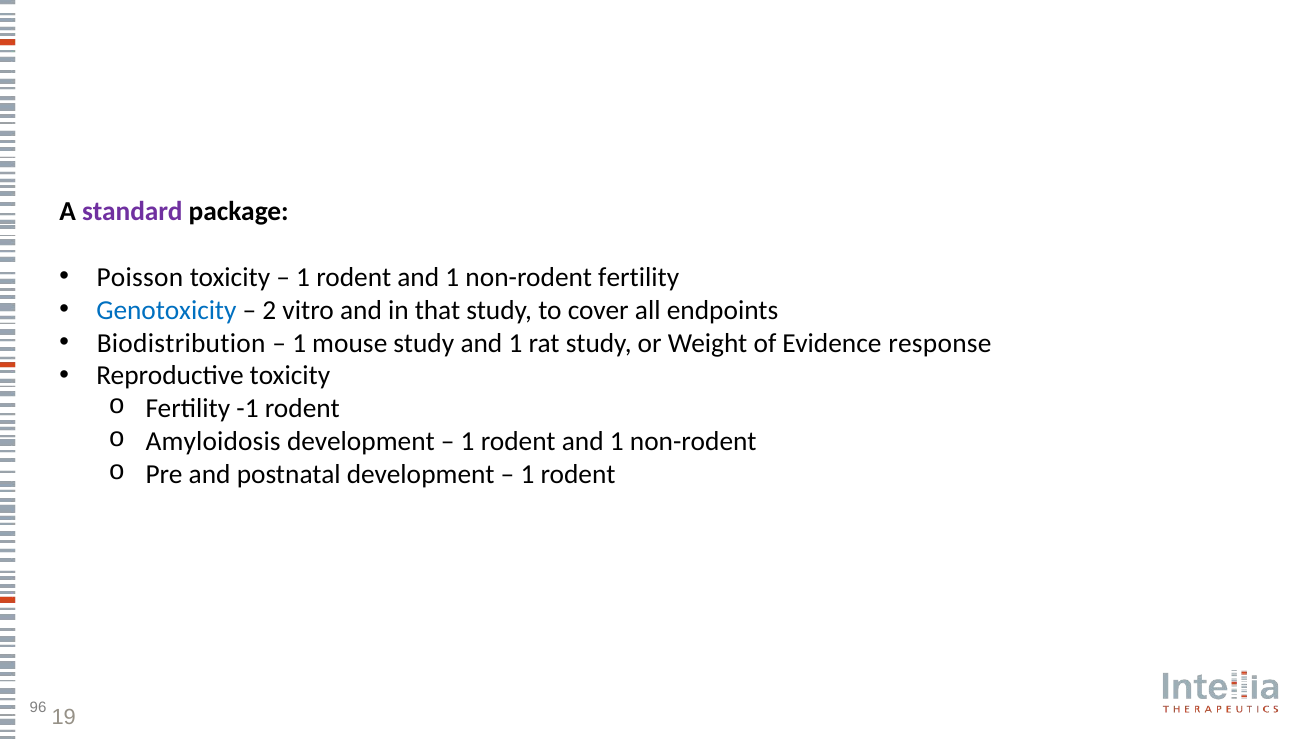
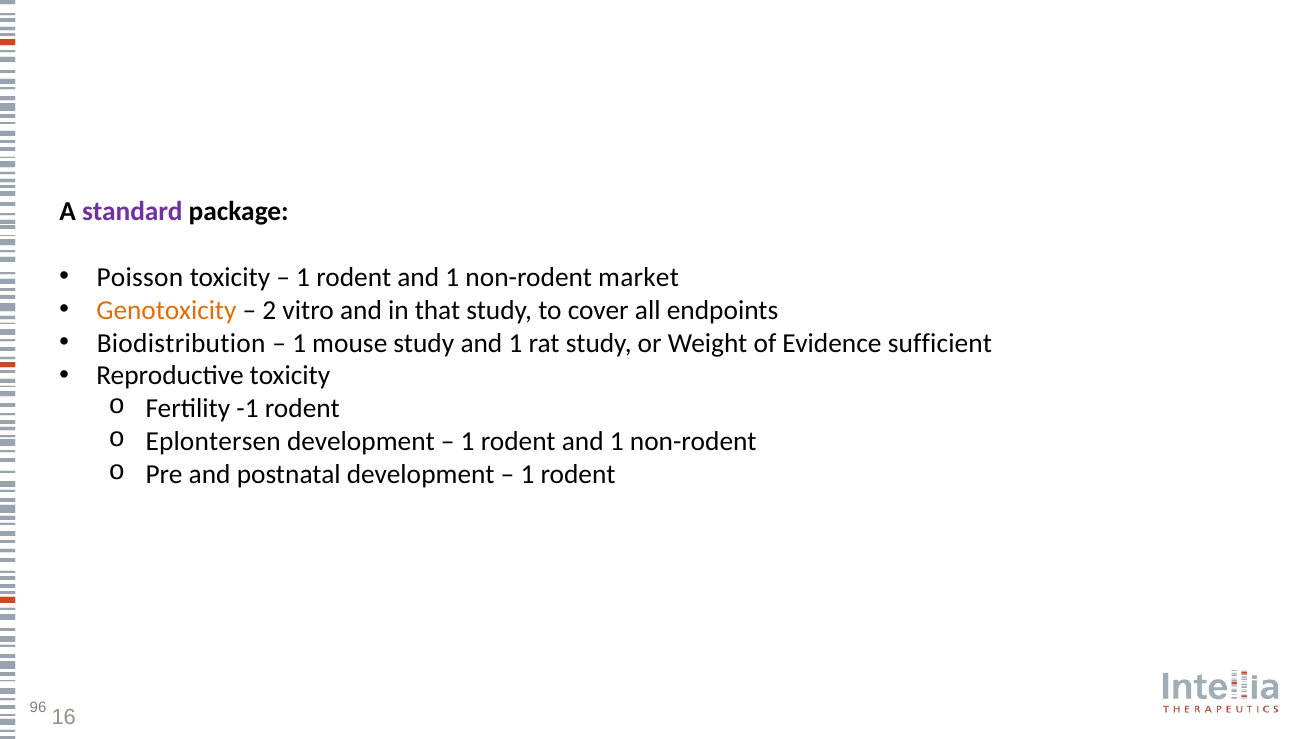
non-rodent fertility: fertility -> market (639, 277)
Genotoxicity colour: blue -> orange (166, 310)
response: response -> sufficient (940, 343)
Amyloidosis: Amyloidosis -> Eplontersen (213, 441)
19: 19 -> 16 (64, 716)
